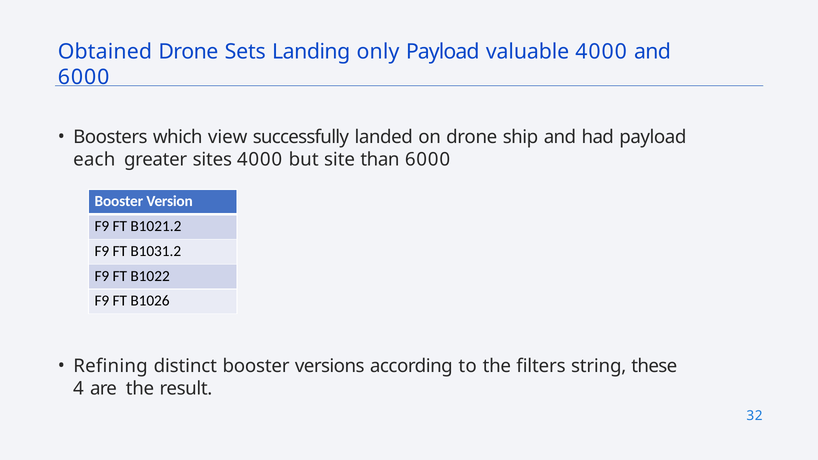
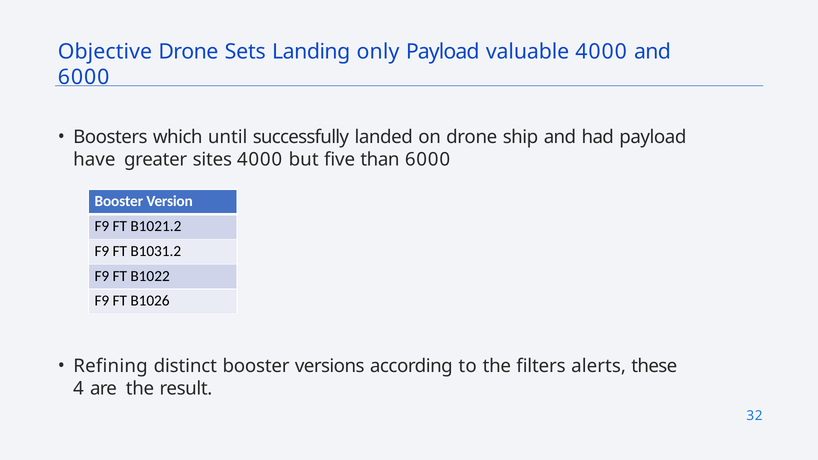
Obtained: Obtained -> Objective (105, 52)
view: view -> until (228, 137)
each: each -> have (94, 159)
site: site -> five (340, 159)
string: string -> alerts (599, 366)
